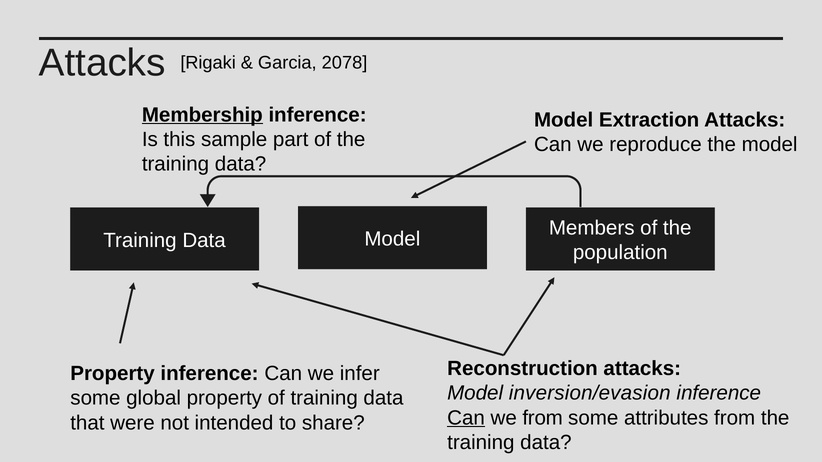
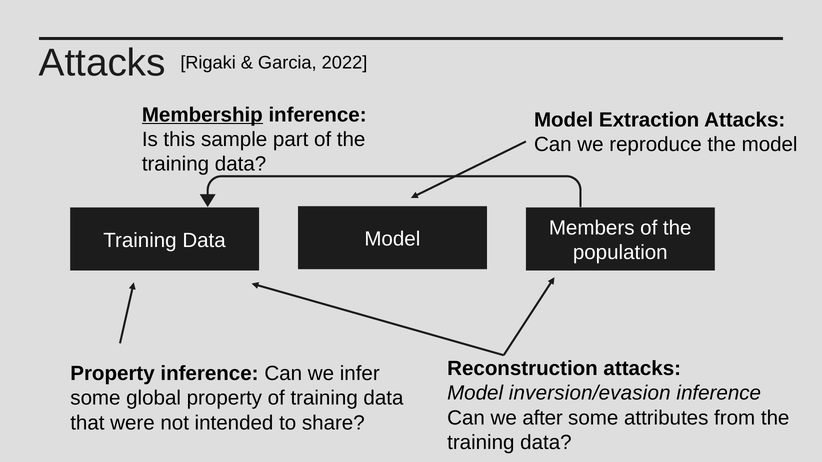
2078: 2078 -> 2022 (345, 63)
Can underline: present -> none (466, 418)
we from: from -> after (543, 418)
